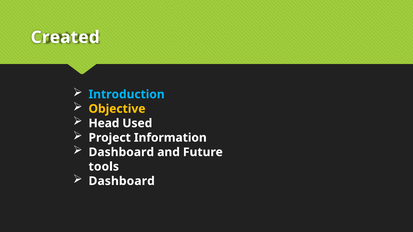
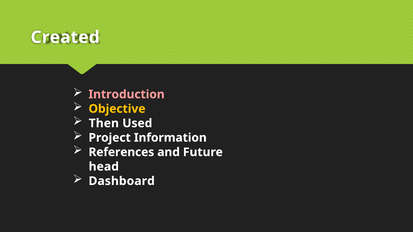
Introduction colour: light blue -> pink (127, 94)
Head: Head -> Then (104, 123)
Dashboard: Dashboard -> References (121, 152)
tools: tools -> head (104, 167)
